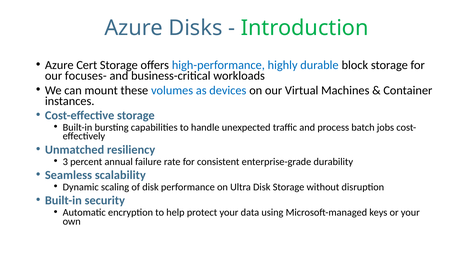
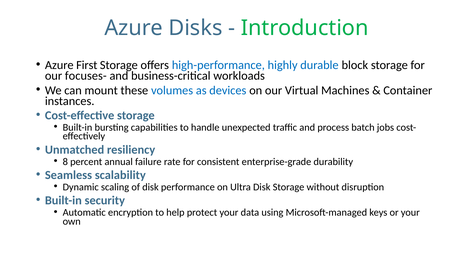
Cert: Cert -> First (87, 65)
3: 3 -> 8 (65, 162)
